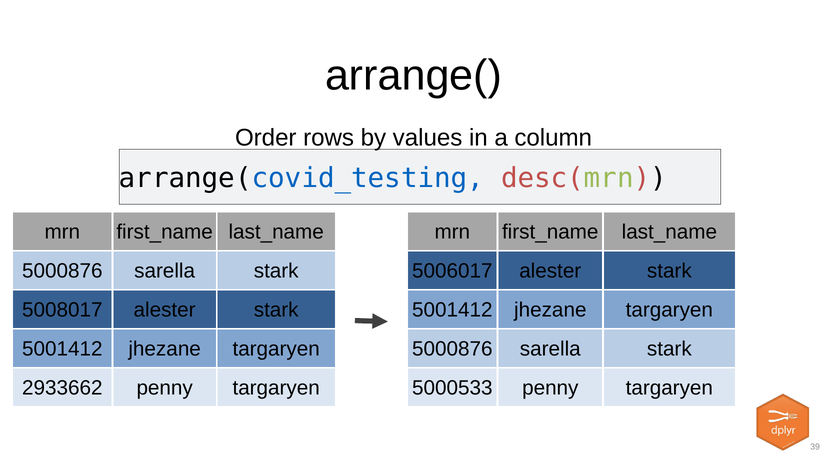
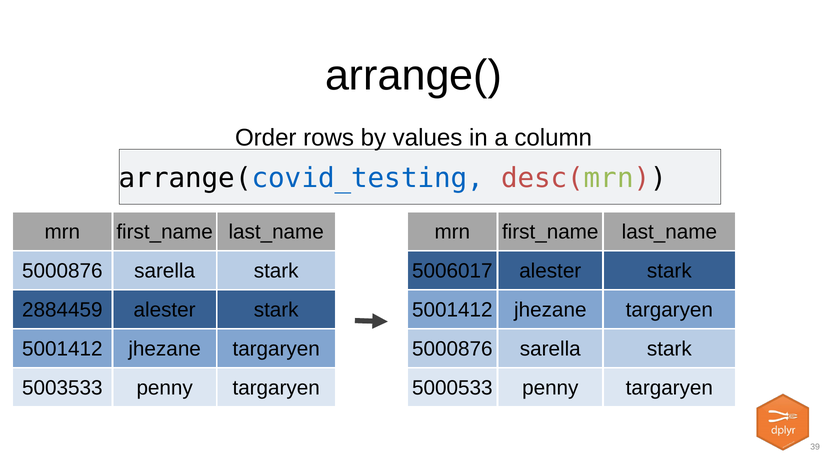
5008017: 5008017 -> 2884459 (62, 310)
2933662: 2933662 -> 5003533 (62, 388)
